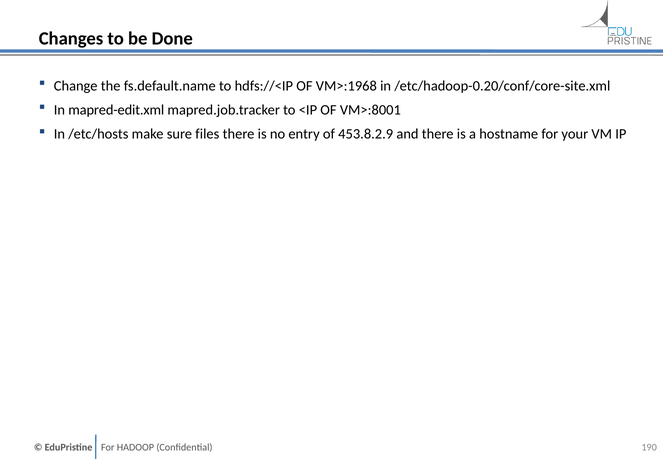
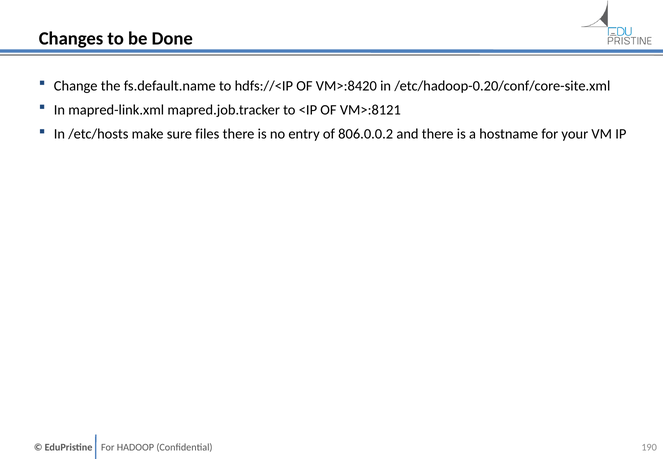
VM>:1968: VM>:1968 -> VM>:8420 (346, 86)
mapred-edit.xml: mapred-edit.xml -> mapred-link.xml (116, 110)
VM>:8001: VM>:8001 -> VM>:8121 (370, 110)
453.8.2.9: 453.8.2.9 -> 806.0.0.2 (366, 134)
